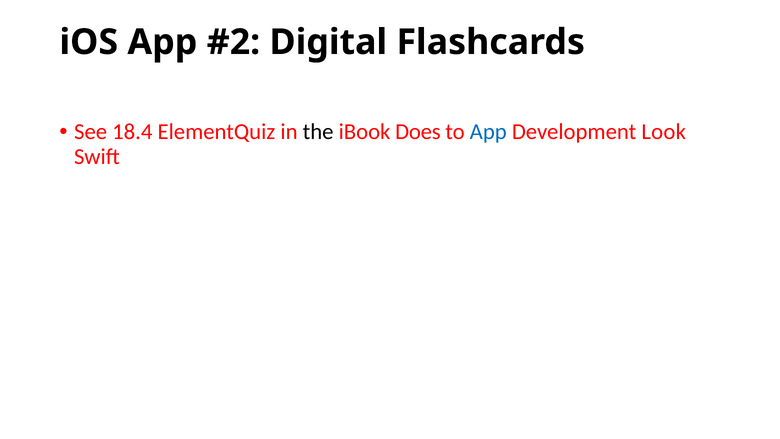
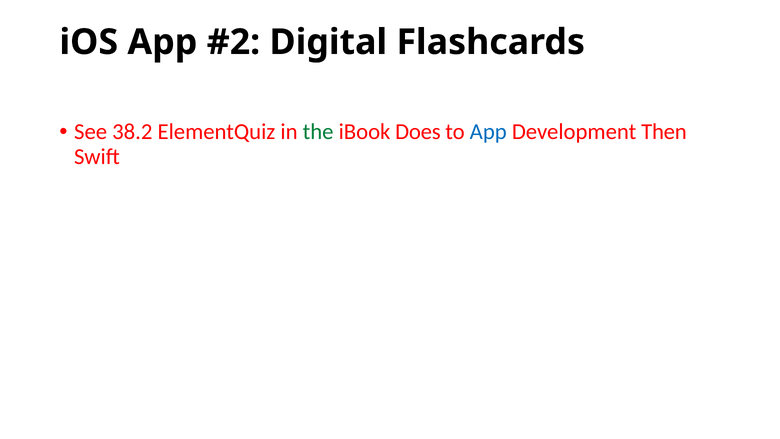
18.4: 18.4 -> 38.2 (132, 132)
the colour: black -> green (318, 132)
Look: Look -> Then (664, 132)
